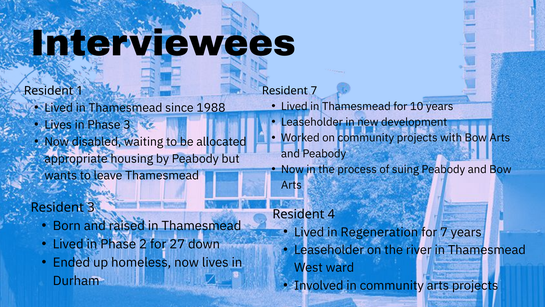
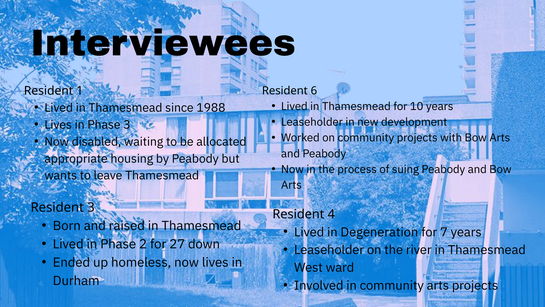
Resident 7: 7 -> 6 (314, 91)
Regeneration: Regeneration -> Degeneration (379, 232)
